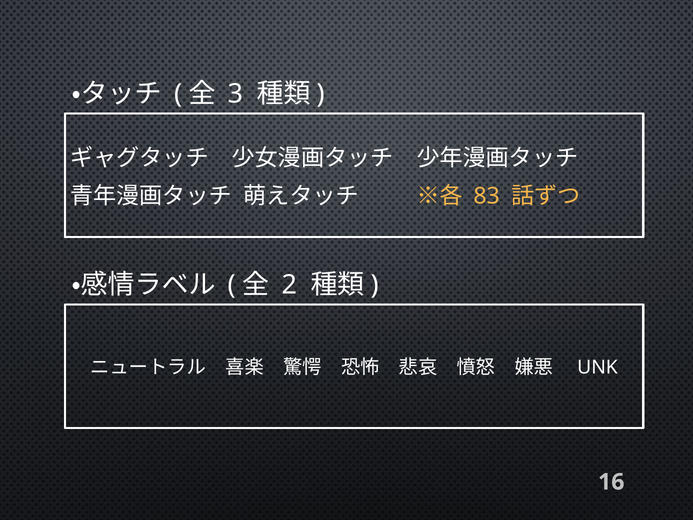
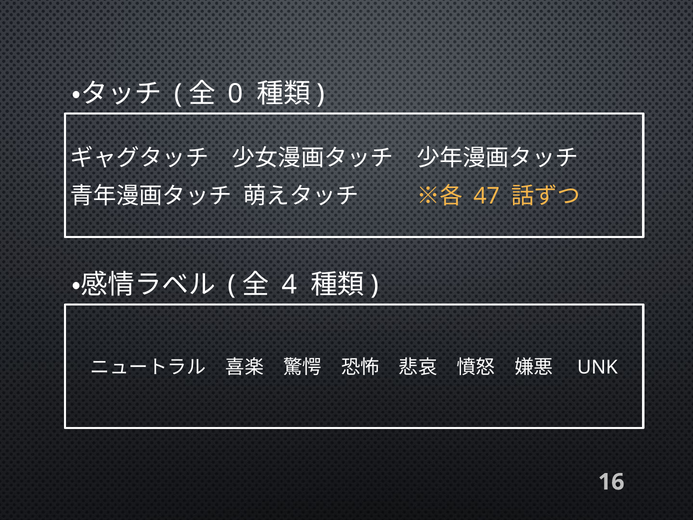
3: 3 -> 0 (236, 94)
83: 83 -> 47 (487, 196)
2: 2 -> 4 (289, 285)
